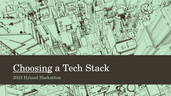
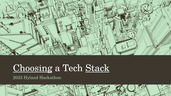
Stack underline: none -> present (97, 68)
